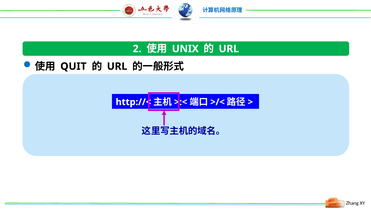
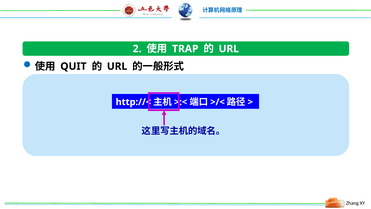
UNIX: UNIX -> TRAP (185, 49)
